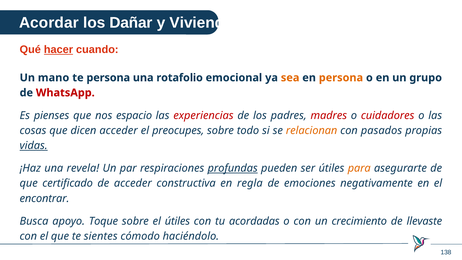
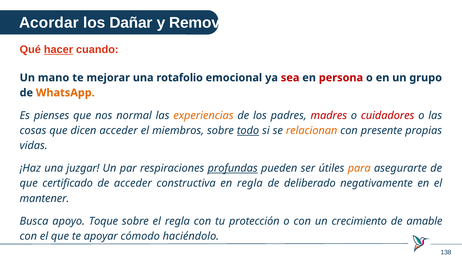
Viviendo: Viviendo -> Remover (202, 23)
te persona: persona -> mejorar (108, 78)
sea colour: orange -> red (290, 78)
persona colour: orange -> red (341, 78)
WhatsApp colour: red -> orange (65, 93)
espacio: espacio -> normal (134, 115)
experiencias colour: red -> orange (203, 115)
preocupes: preocupes -> miembros (178, 130)
todo underline: none -> present (248, 130)
pasados: pasados -> presente (382, 130)
vidas underline: present -> none (34, 146)
revela: revela -> juzgar (83, 168)
emociones: emociones -> deliberado (310, 183)
encontrar: encontrar -> mantener (44, 198)
el útiles: útiles -> regla (177, 221)
acordadas: acordadas -> protección (254, 221)
llevaste: llevaste -> amable (424, 221)
sientes: sientes -> apoyar (101, 236)
